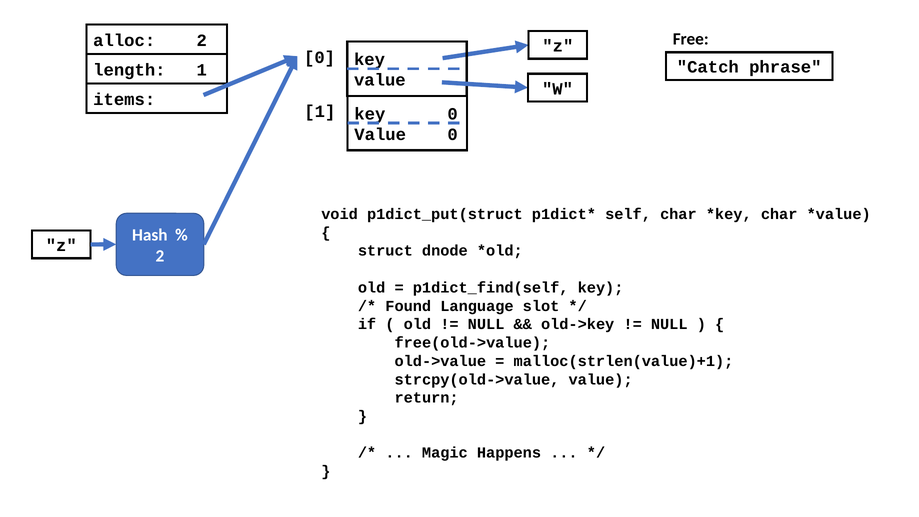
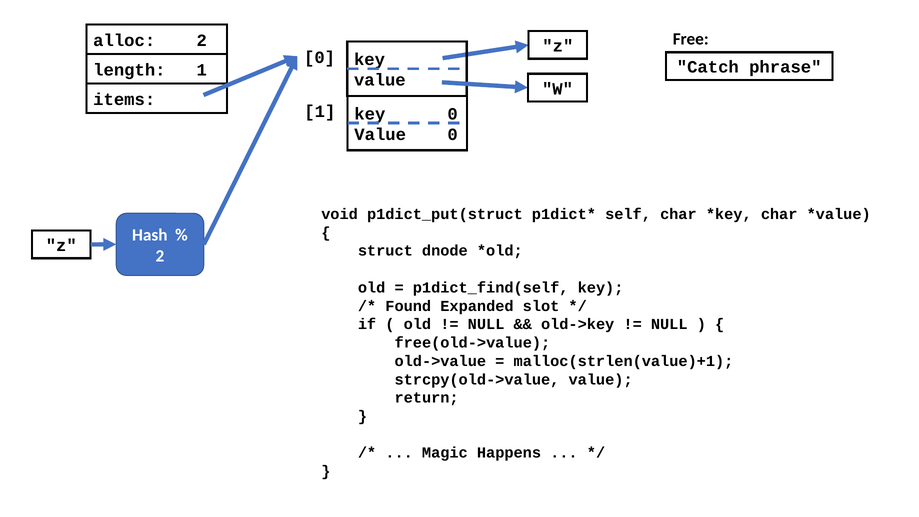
Language: Language -> Expanded (477, 306)
